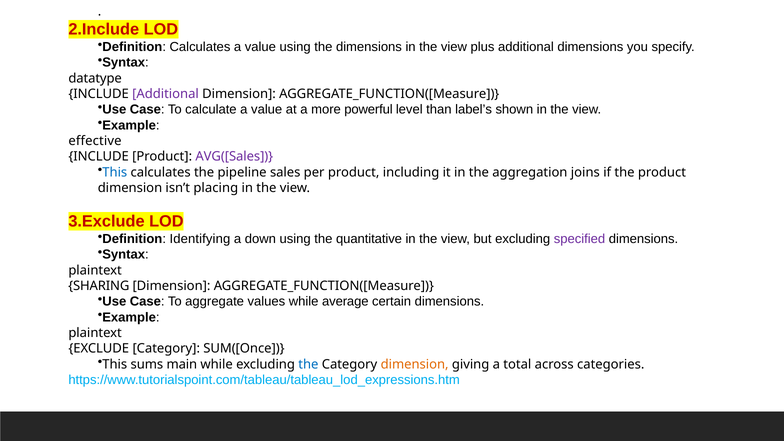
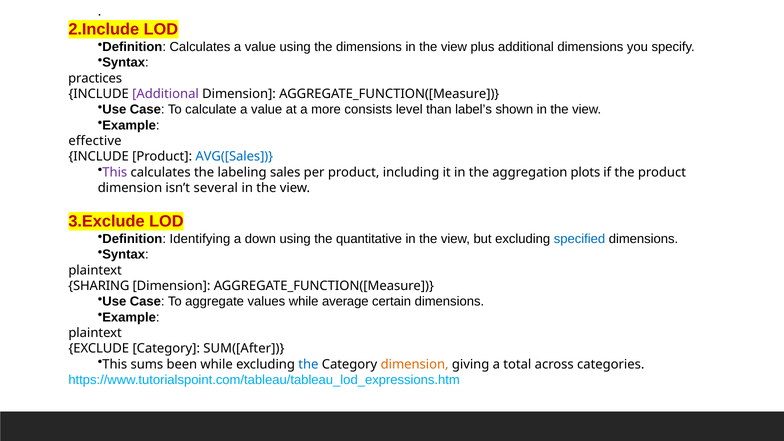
datatype: datatype -> practices (95, 78)
powerful: powerful -> consists (368, 110)
AVG([Sales colour: purple -> blue (234, 157)
This colour: blue -> purple (115, 172)
pipeline: pipeline -> labeling (242, 172)
joins: joins -> plots (585, 172)
placing: placing -> several (216, 188)
specified colour: purple -> blue (579, 239)
SUM([Once: SUM([Once -> SUM([After (244, 349)
main: main -> been (182, 364)
